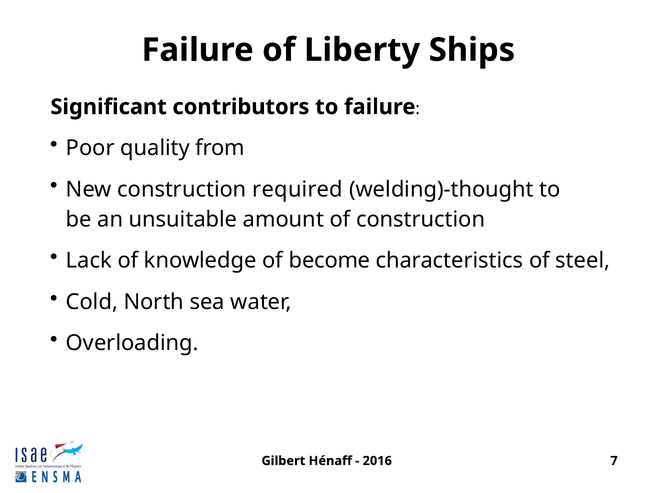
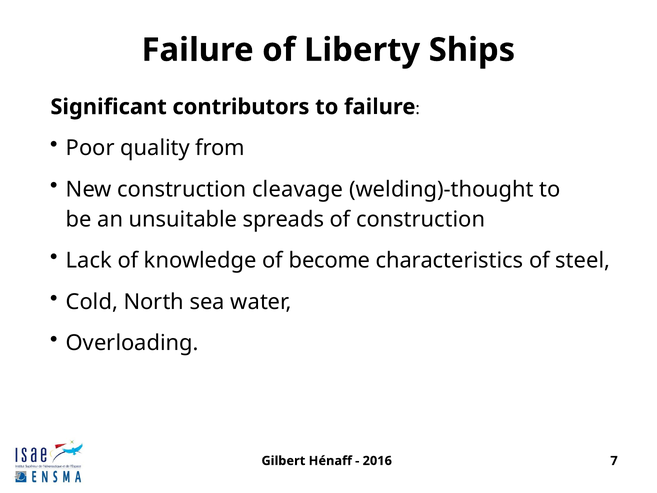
required: required -> cleavage (298, 189)
amount: amount -> spreads (283, 219)
